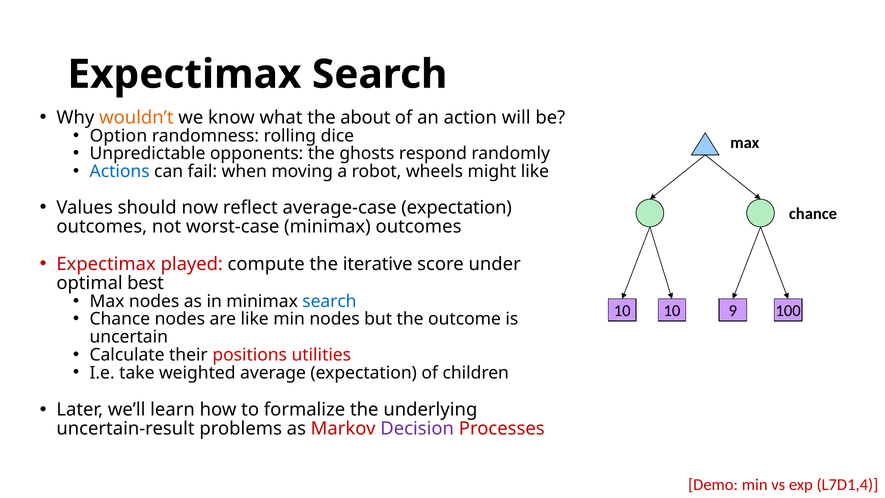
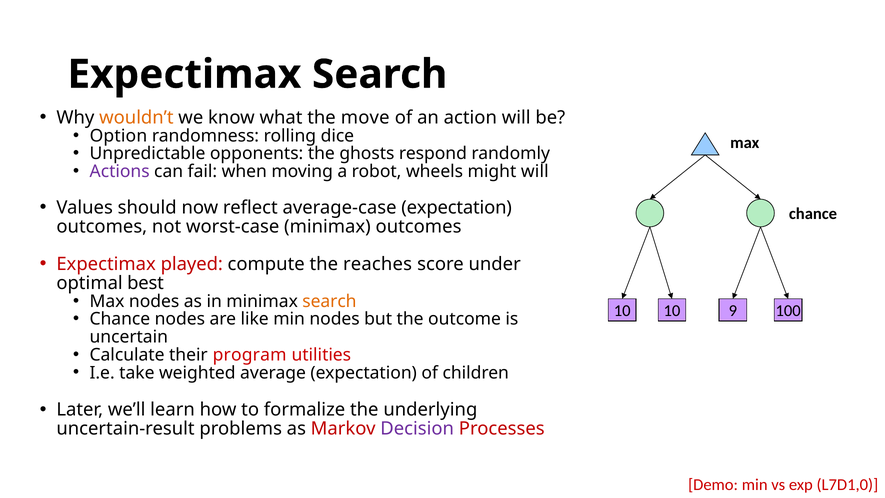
about: about -> move (365, 117)
Actions colour: blue -> purple (120, 171)
might like: like -> will (535, 171)
iterative: iterative -> reaches (378, 264)
search colour: blue -> orange (329, 301)
positions: positions -> program (250, 355)
L7D1,4: L7D1,4 -> L7D1,0 (847, 485)
